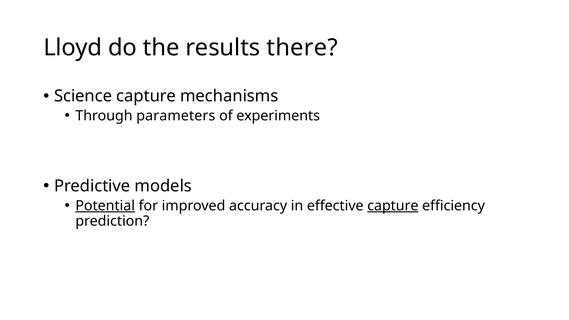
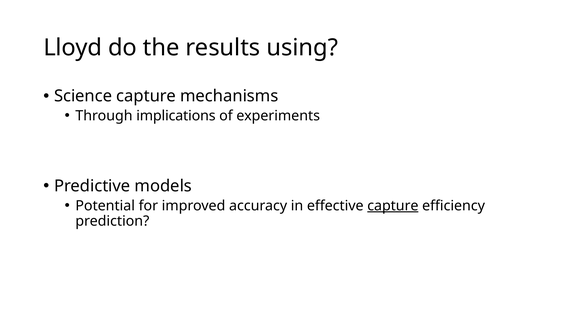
there: there -> using (302, 48)
parameters: parameters -> implications (176, 116)
Potential underline: present -> none (105, 206)
